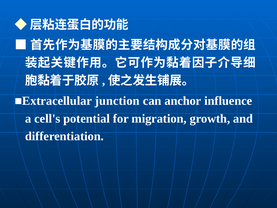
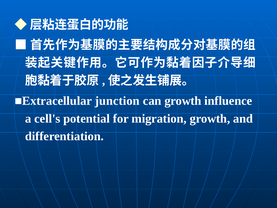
can anchor: anchor -> growth (183, 101)
